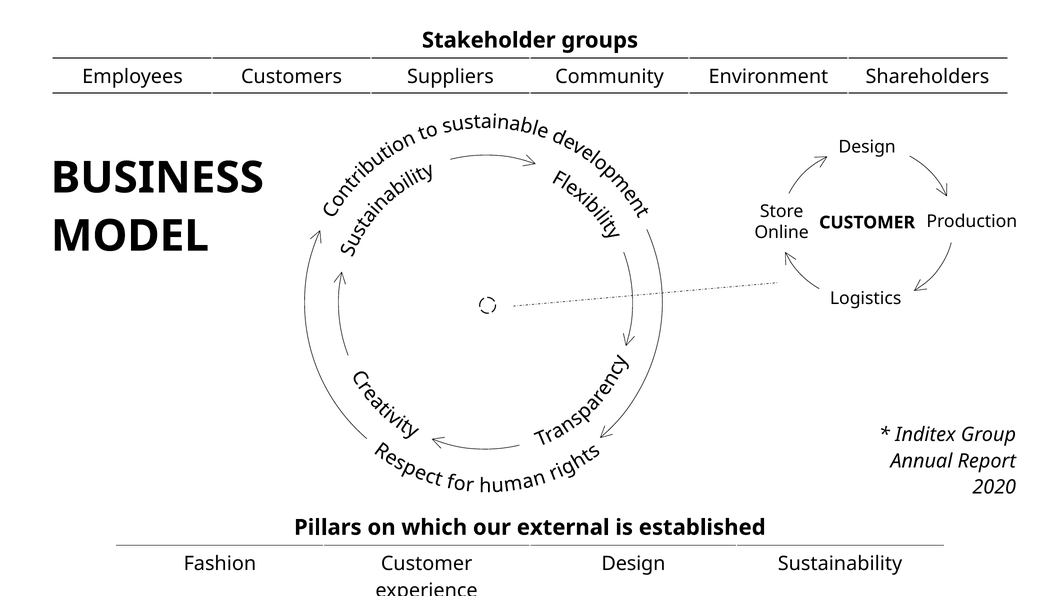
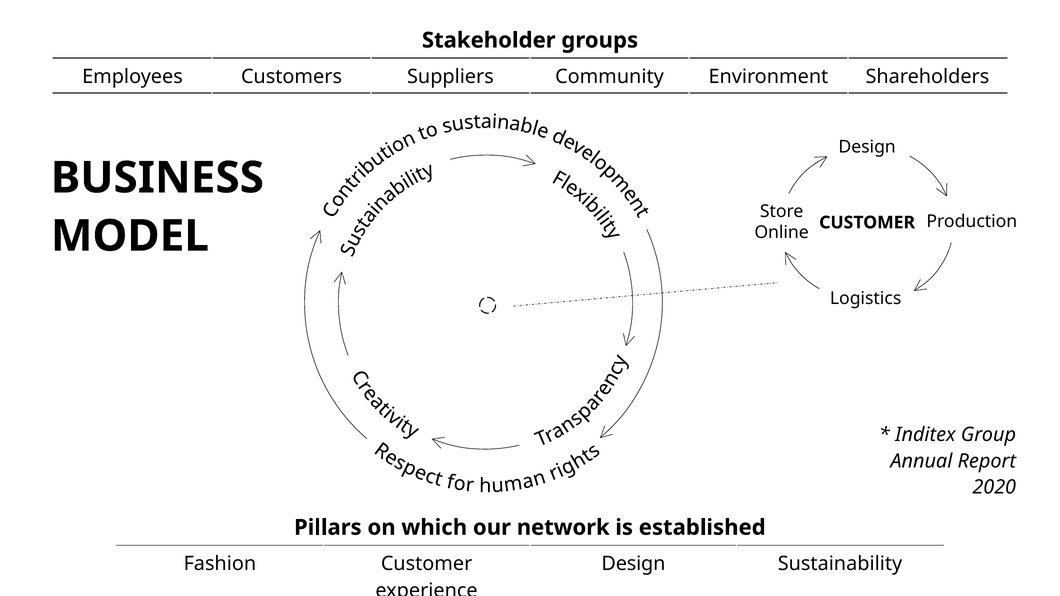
external: external -> network (563, 528)
